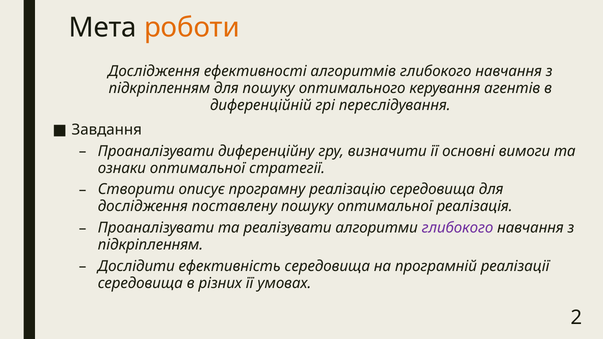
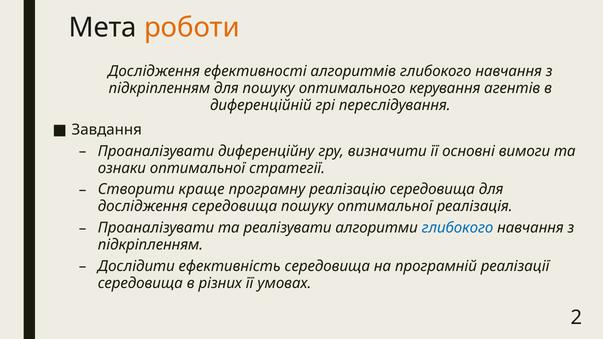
описує: описує -> краще (202, 190)
дослідження поставлену: поставлену -> середовища (234, 207)
глибокого colour: purple -> blue (458, 228)
